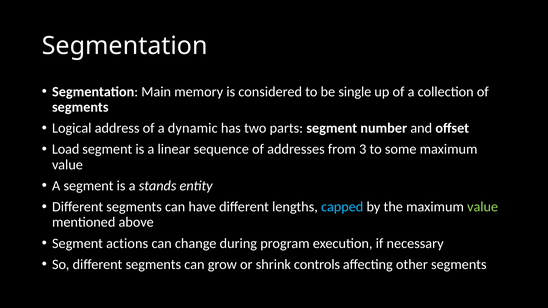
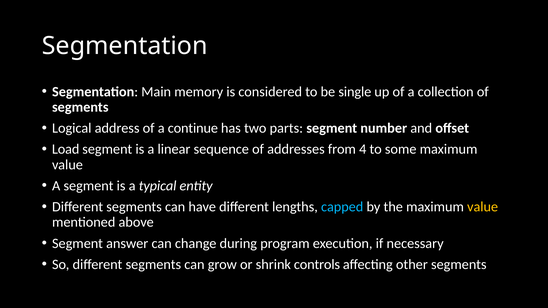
dynamic: dynamic -> continue (193, 128)
3: 3 -> 4 (363, 149)
stands: stands -> typical (158, 186)
value colour: light green -> yellow (483, 207)
actions: actions -> answer (127, 244)
